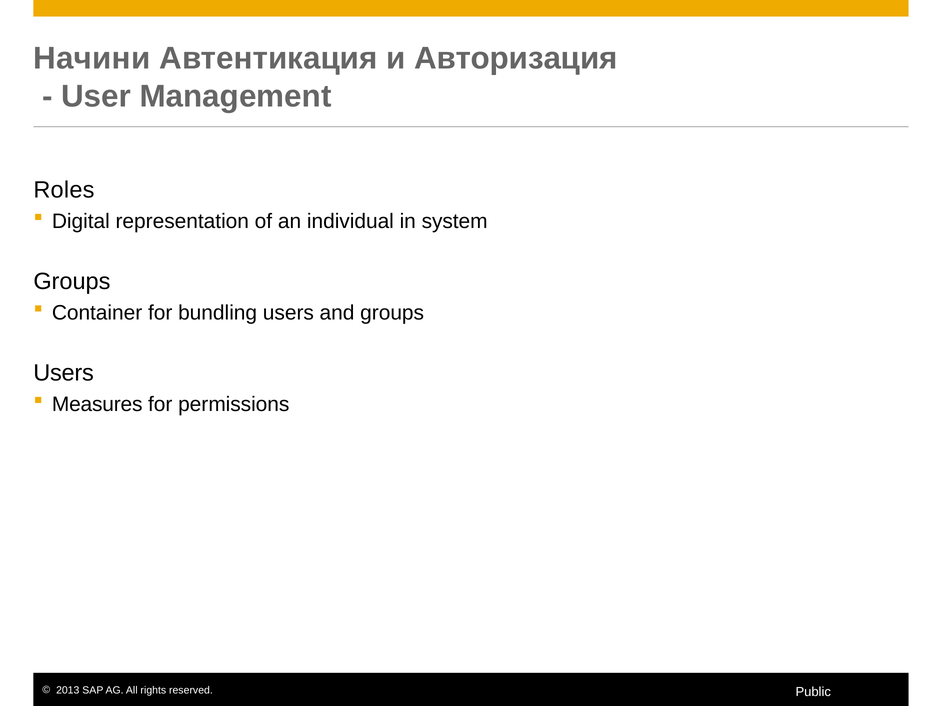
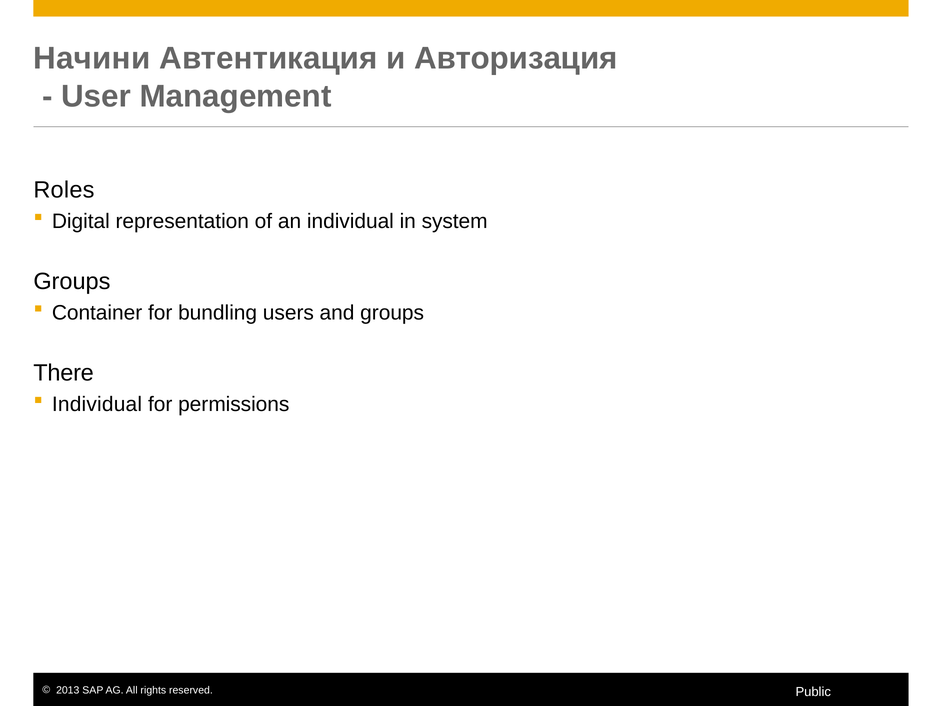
Users: Users -> There (64, 373)
Measures: Measures -> Individual (97, 405)
